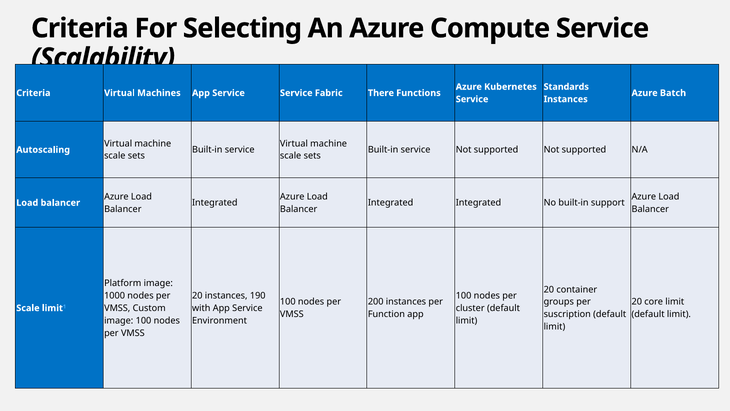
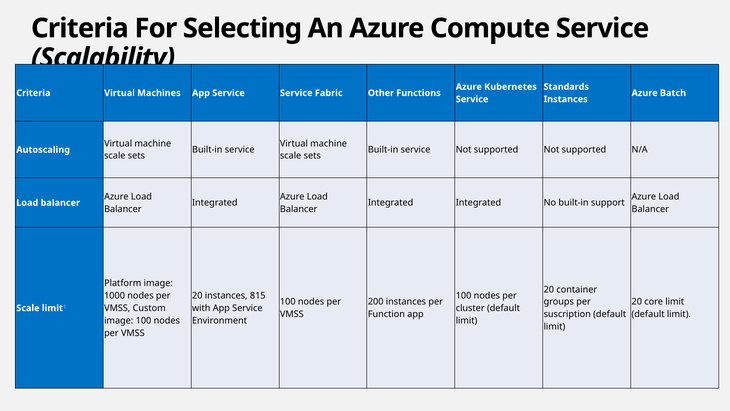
There: There -> Other (381, 93)
190: 190 -> 815 (258, 295)
